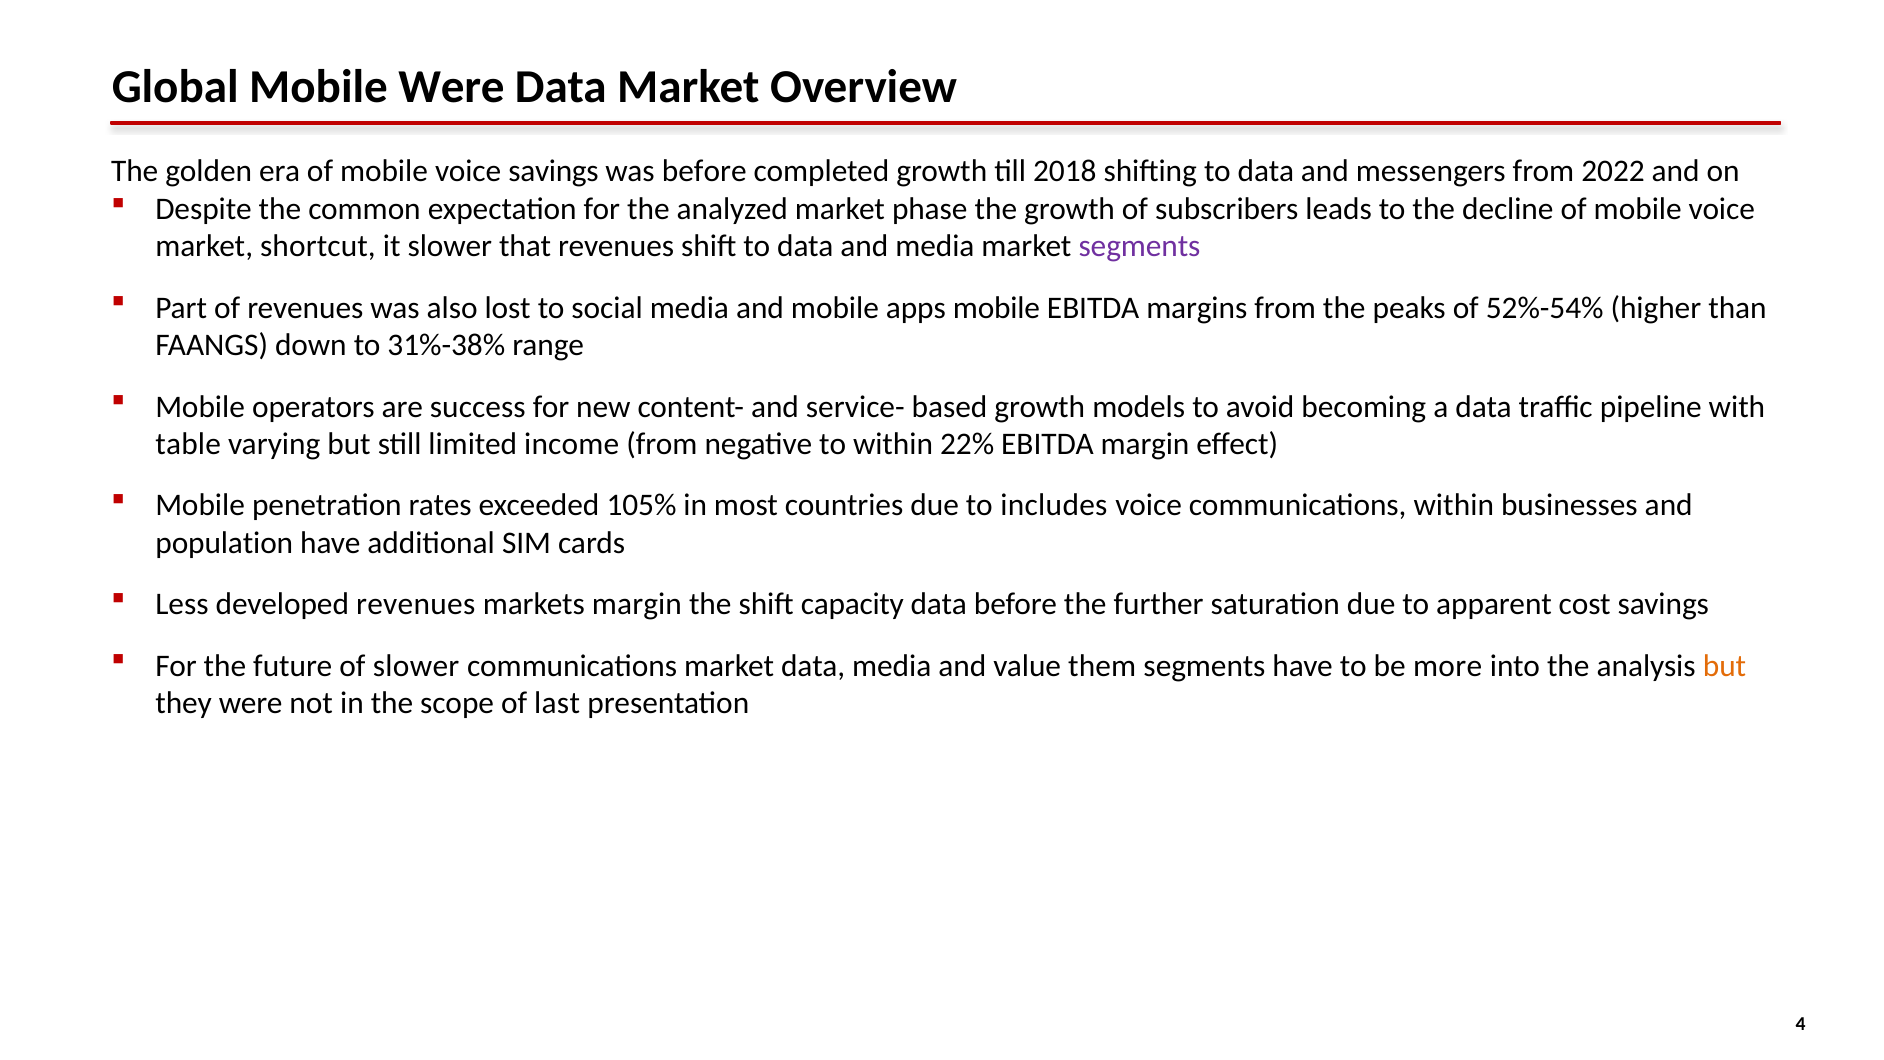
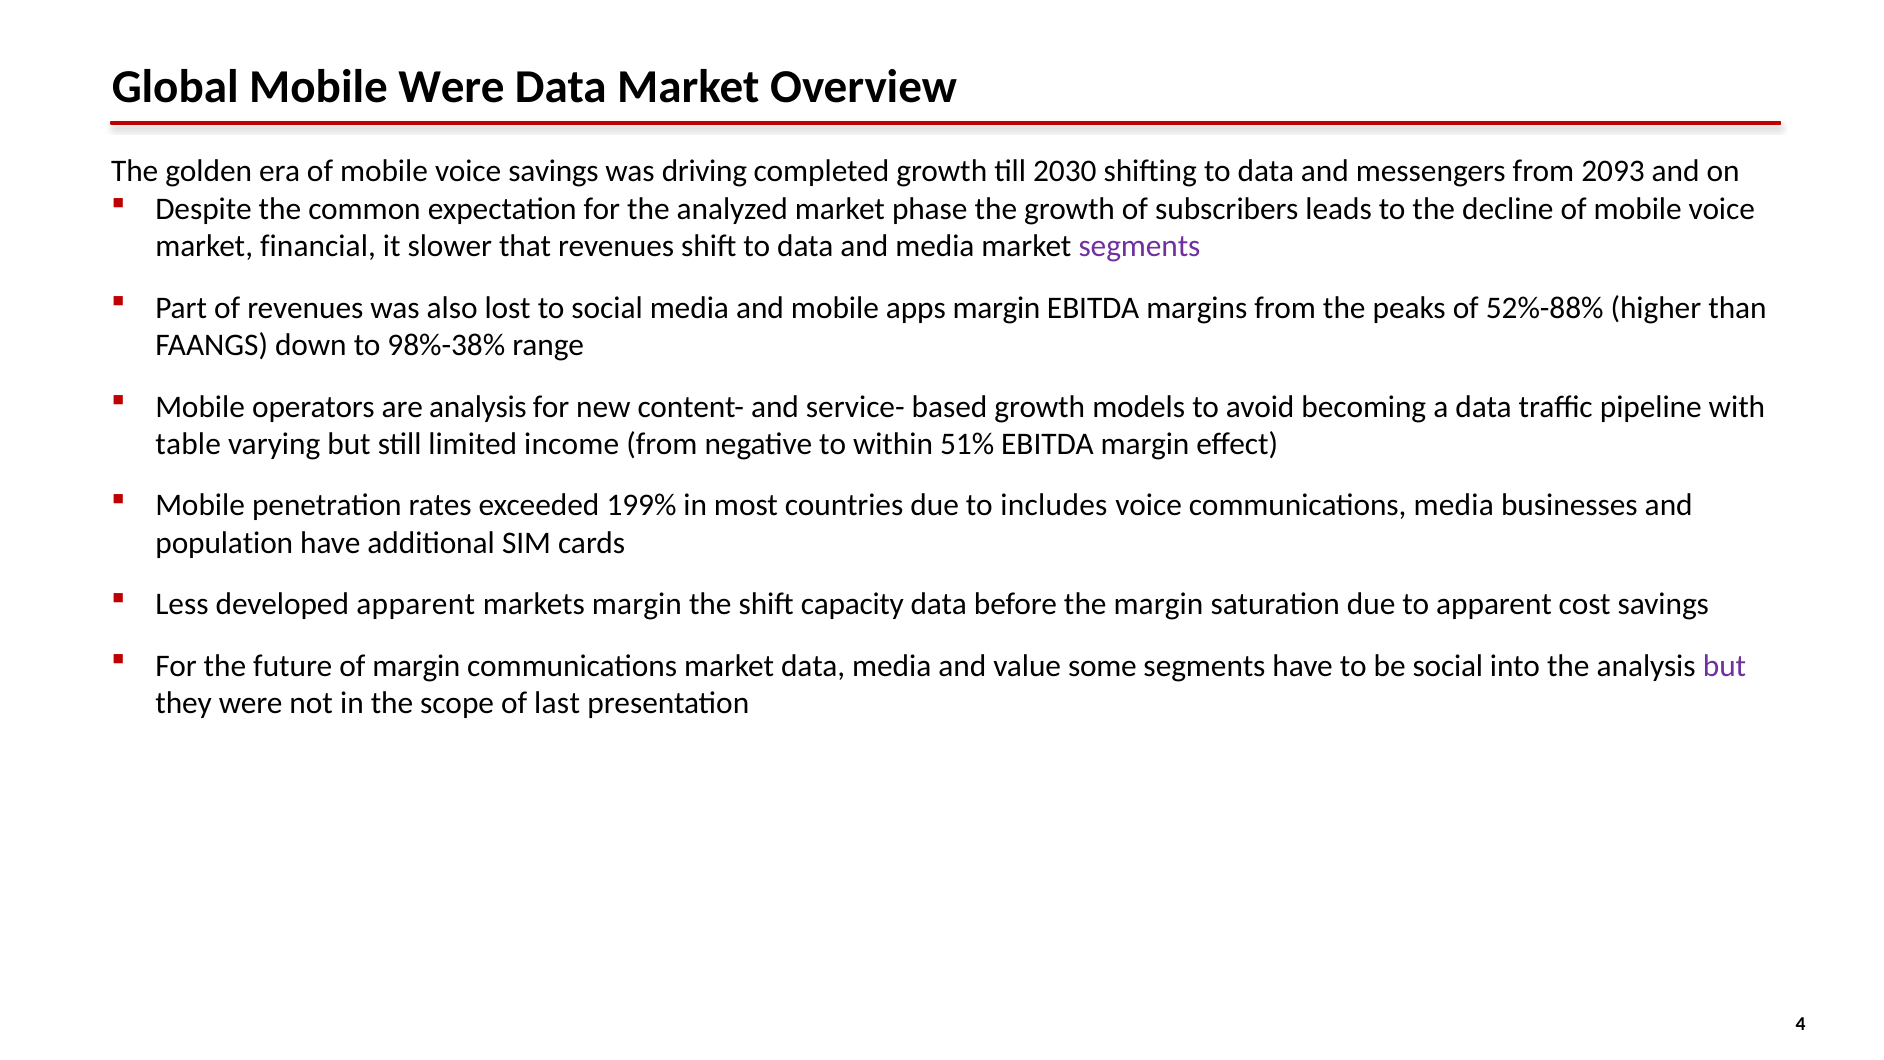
was before: before -> driving (704, 171)
2018: 2018 -> 2030 (1065, 171)
2022: 2022 -> 2093 (1613, 171)
shortcut: shortcut -> financial (318, 247)
apps mobile: mobile -> margin (997, 308)
52%-54%: 52%-54% -> 52%-88% (1545, 308)
31%-38%: 31%-38% -> 98%-38% (446, 345)
are success: success -> analysis (478, 407)
22%: 22% -> 51% (967, 444)
105%: 105% -> 199% (641, 506)
communications within: within -> media (1454, 506)
developed revenues: revenues -> apparent (416, 604)
the further: further -> margin (1159, 604)
of slower: slower -> margin (416, 666)
them: them -> some (1102, 666)
be more: more -> social (1448, 666)
but colour: orange -> purple (1724, 666)
